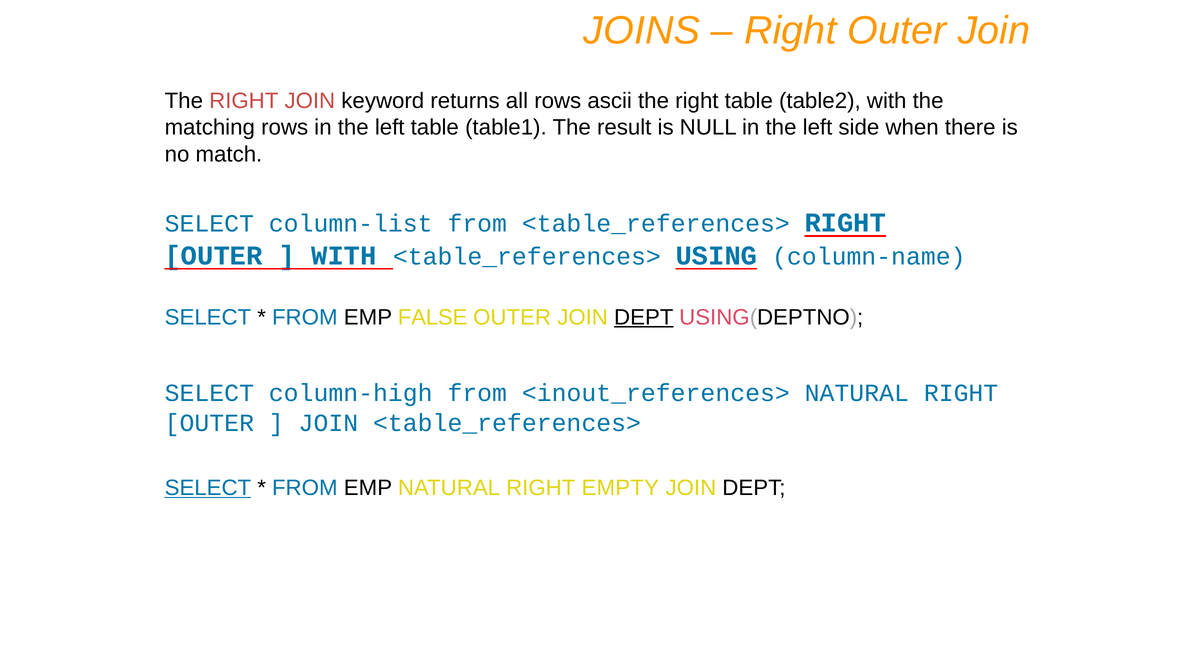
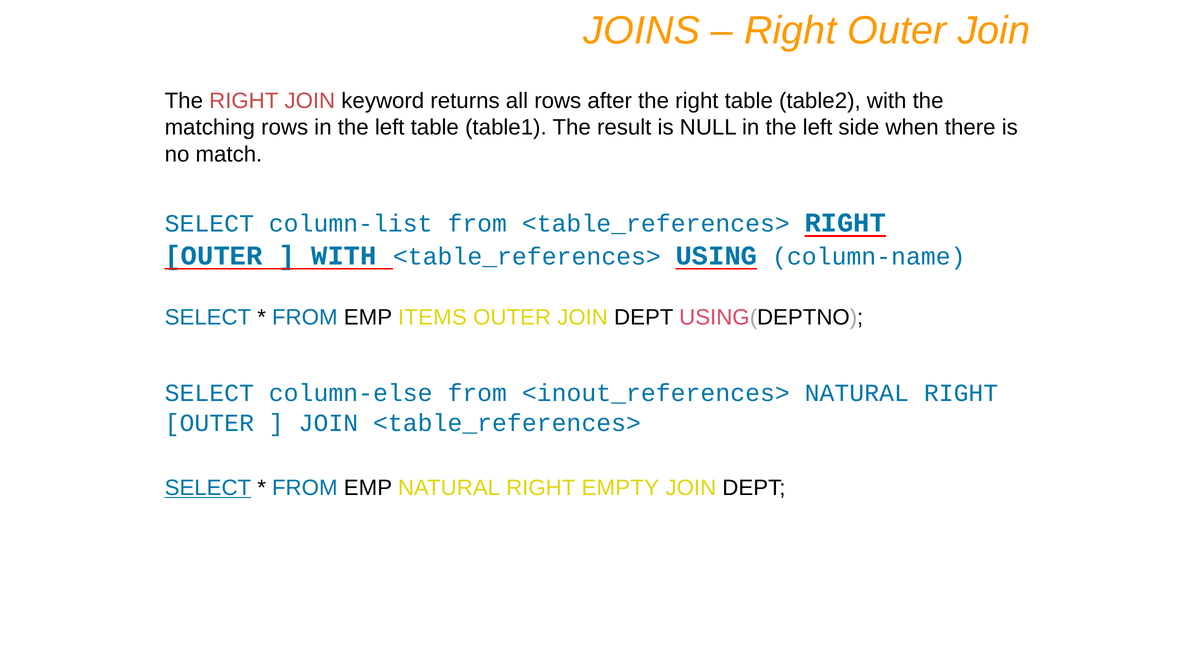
ascii: ascii -> after (610, 101)
FALSE: FALSE -> ITEMS (432, 317)
DEPT underline: present -> none (644, 317)
column-high: column-high -> column-else (351, 393)
